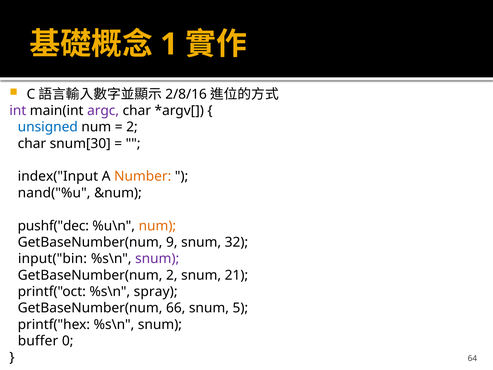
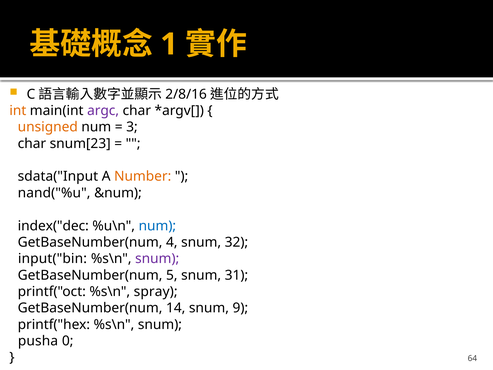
int colour: purple -> orange (18, 111)
unsigned colour: blue -> orange (48, 127)
2: 2 -> 3 (132, 127)
snum[30: snum[30 -> snum[23 (80, 143)
index("Input: index("Input -> sdata("Input (58, 176)
pushf("dec: pushf("dec -> index("dec (53, 226)
num colour: orange -> blue (157, 226)
9: 9 -> 4 (172, 242)
GetBaseNumber(num 2: 2 -> 5 (172, 275)
21: 21 -> 31 (236, 275)
66: 66 -> 14 (176, 308)
5: 5 -> 9 (240, 308)
buffer: buffer -> pusha (38, 341)
